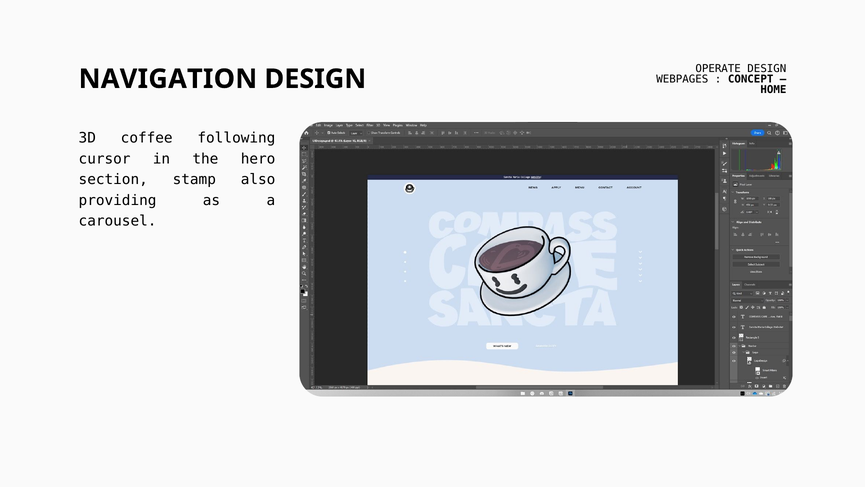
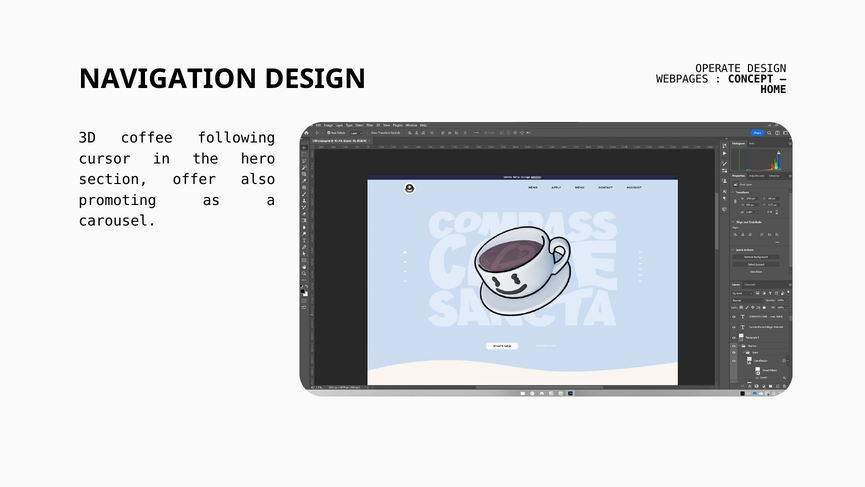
stamp: stamp -> offer (194, 179)
providing: providing -> promoting (118, 200)
